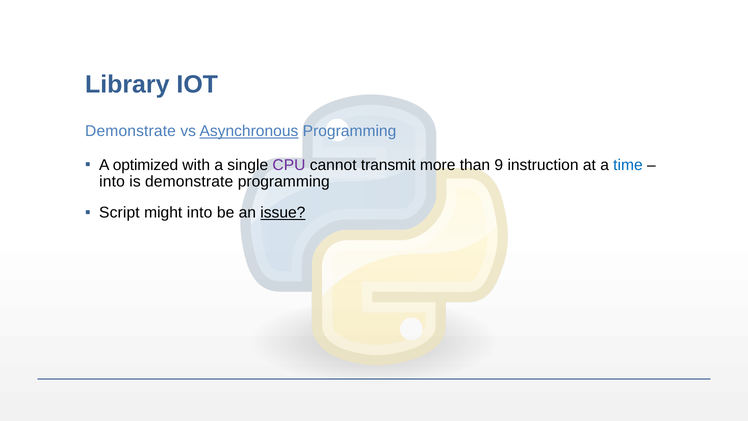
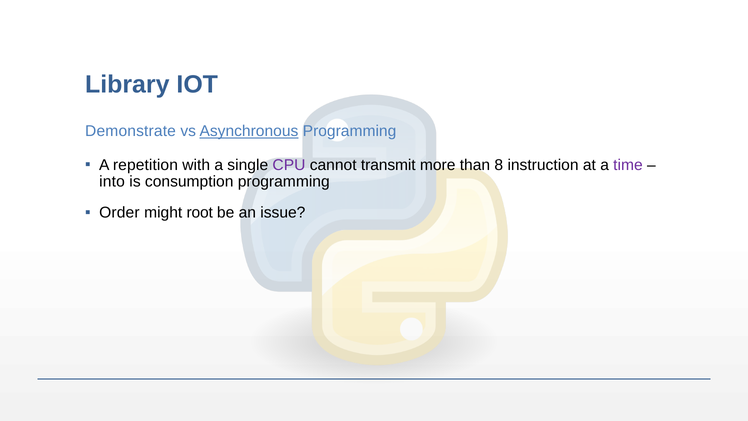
optimized: optimized -> repetition (145, 165)
9: 9 -> 8 (499, 165)
time colour: blue -> purple (628, 165)
is demonstrate: demonstrate -> consumption (189, 182)
Script: Script -> Order (119, 212)
might into: into -> root (200, 212)
issue underline: present -> none (283, 212)
